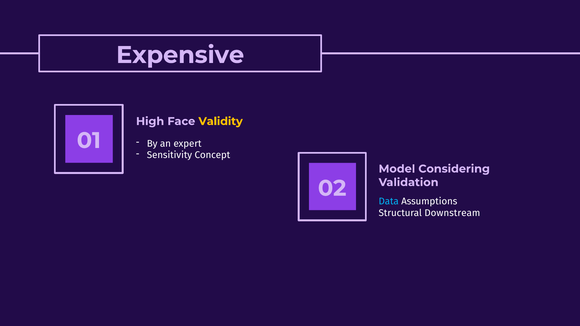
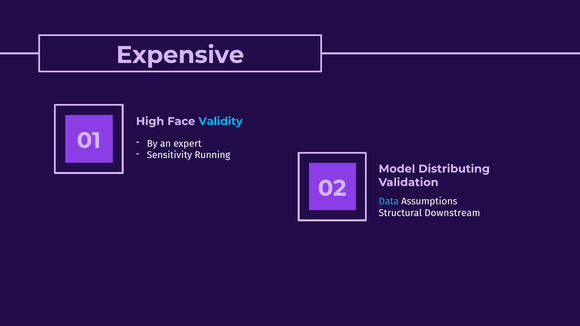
Validity colour: yellow -> light blue (221, 121)
Concept: Concept -> Running (212, 155)
Considering: Considering -> Distributing (454, 169)
